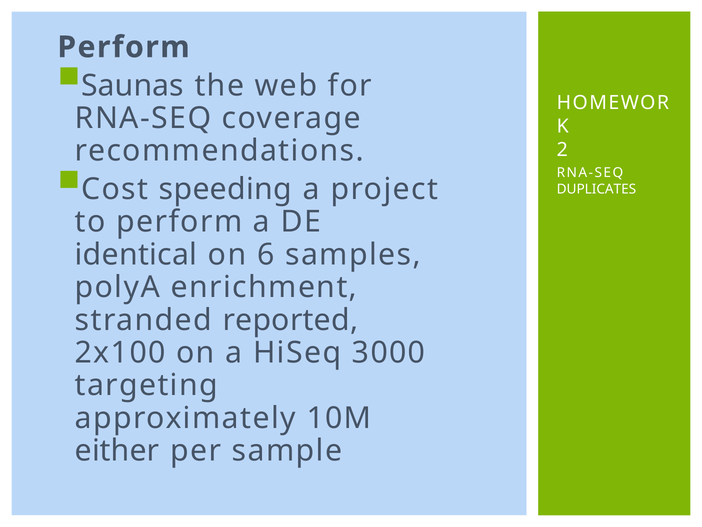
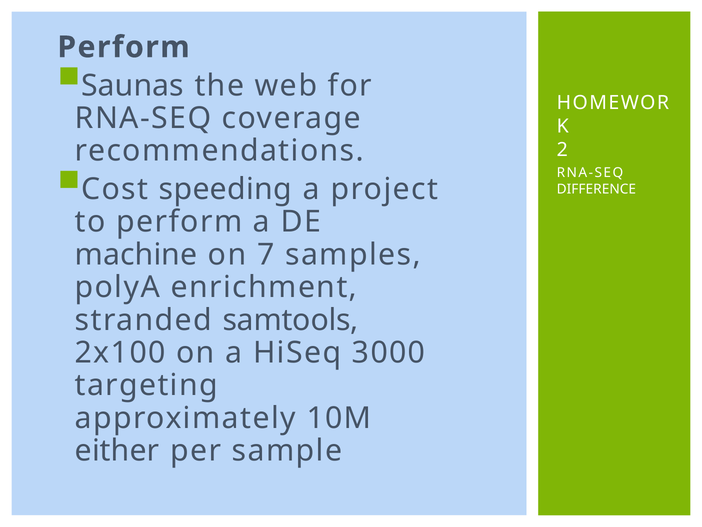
DUPLICATES: DUPLICATES -> DIFFERENCE (596, 189)
identical: identical -> machine (136, 254)
6: 6 -> 7 (266, 254)
reported: reported -> samtools (291, 320)
